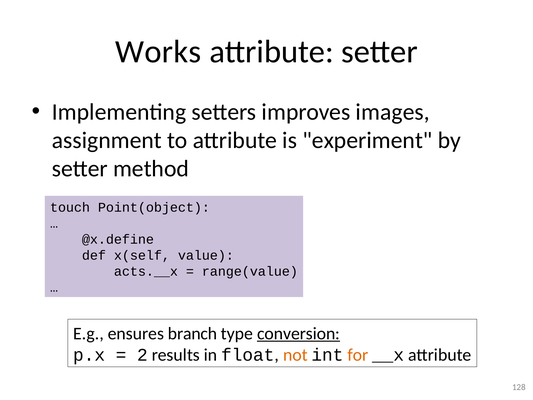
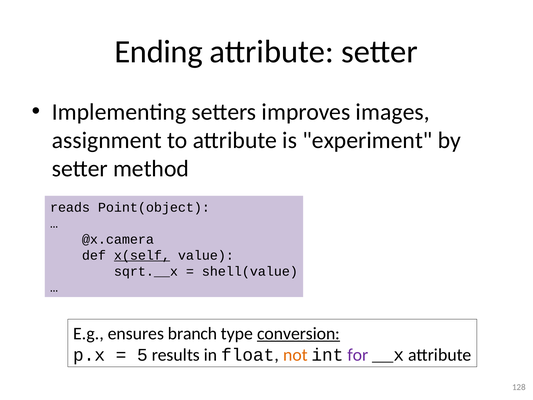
Works: Works -> Ending (159, 52)
touch: touch -> reads (70, 207)
@x.define: @x.define -> @x.camera (118, 239)
x(self underline: none -> present (142, 255)
acts.__x: acts.__x -> sqrt.__x (146, 271)
range(value: range(value -> shell(value (250, 271)
2: 2 -> 5 (143, 355)
for colour: orange -> purple (358, 355)
